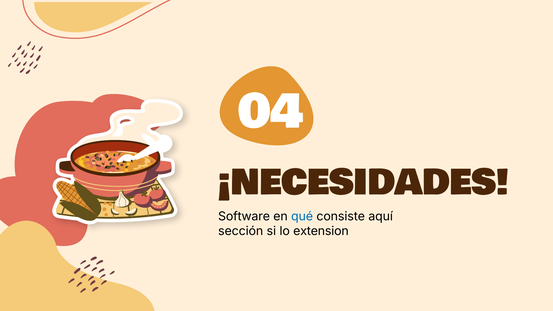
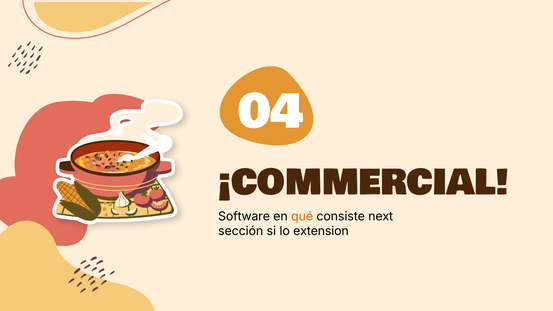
¡NECESIDADES: ¡NECESIDADES -> ¡COMMERCIAL (363, 183)
qué colour: blue -> orange (302, 216)
aquí: aquí -> next (381, 216)
